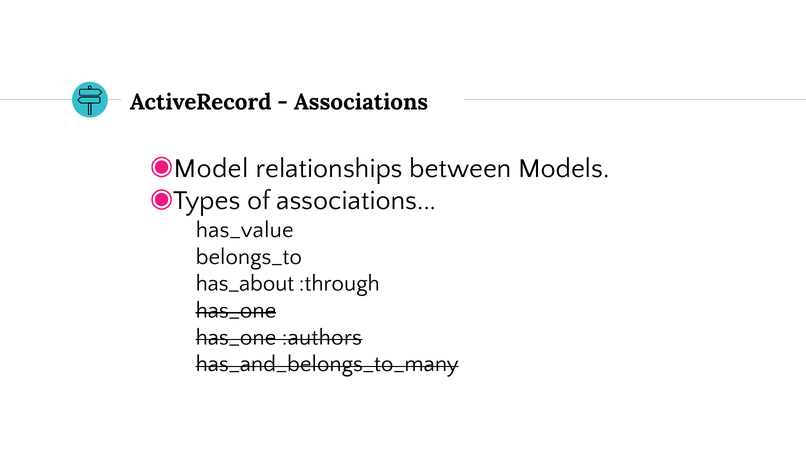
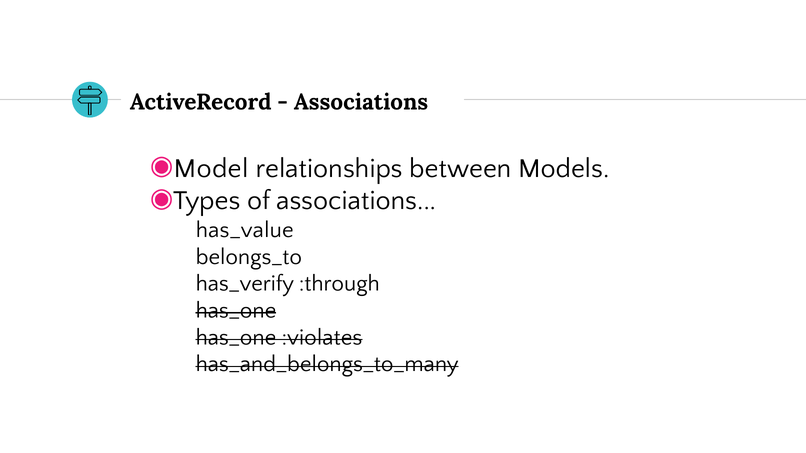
has_about: has_about -> has_verify (245, 284)
:authors: :authors -> :violates (322, 338)
